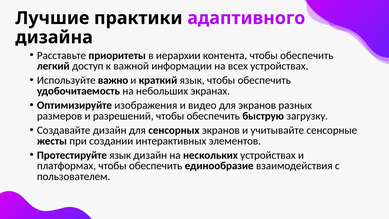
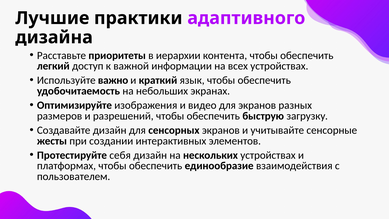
Протестируйте язык: язык -> себя (120, 155)
